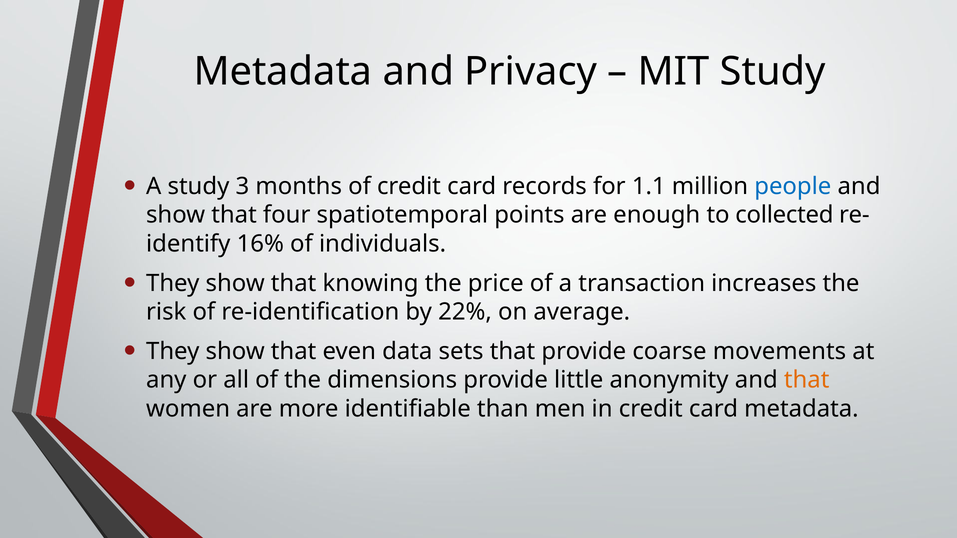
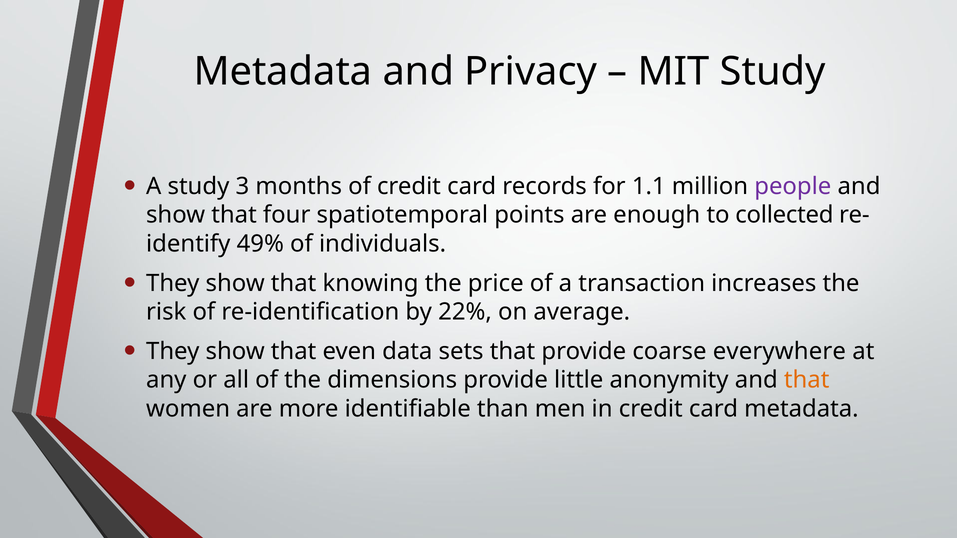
people colour: blue -> purple (793, 186)
16%: 16% -> 49% (260, 244)
movements: movements -> everywhere (779, 352)
